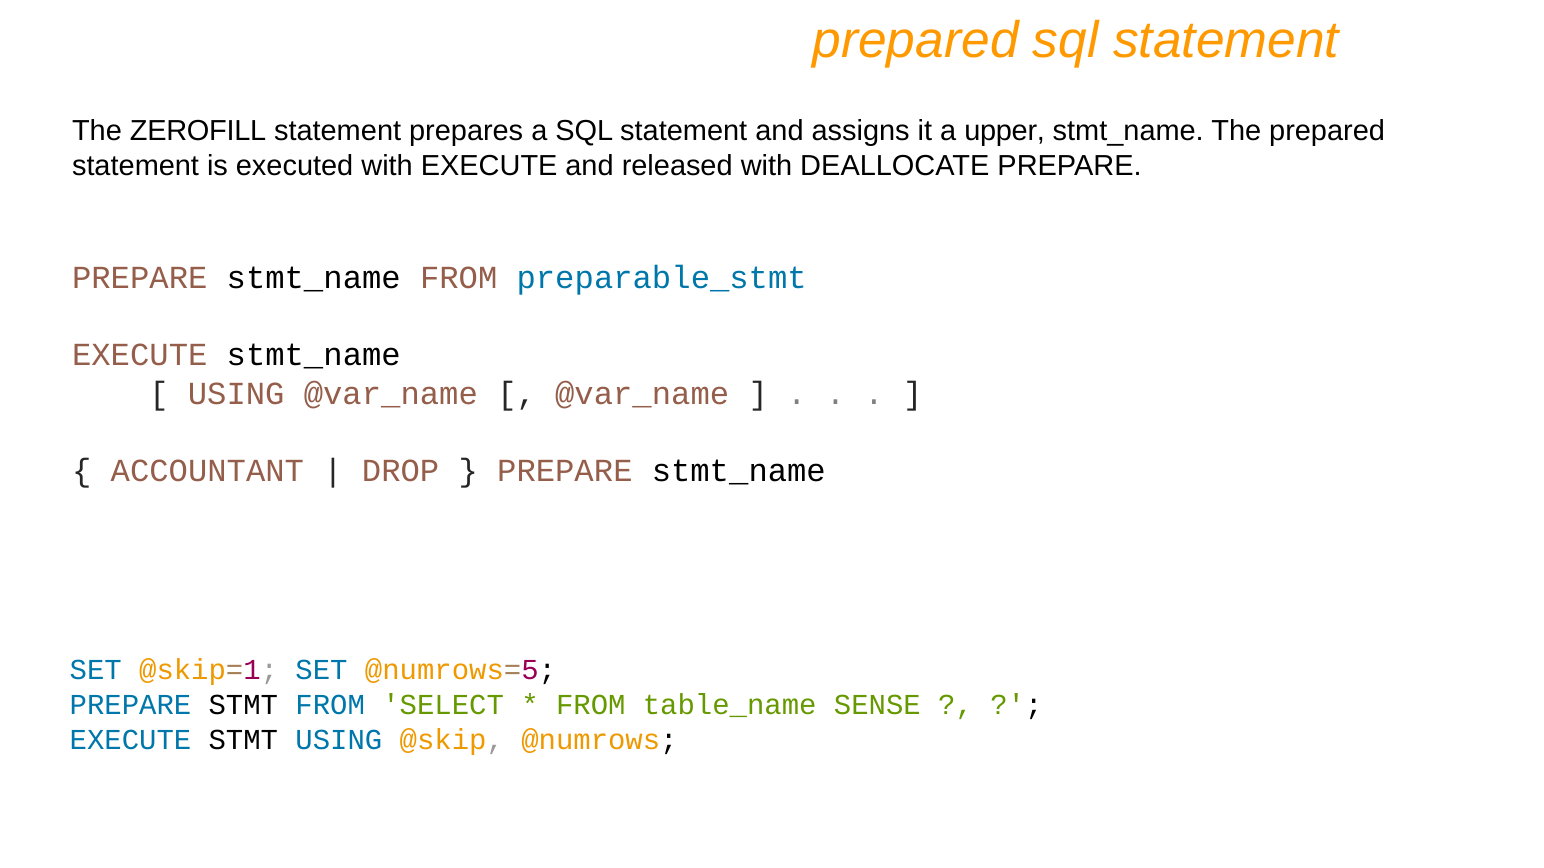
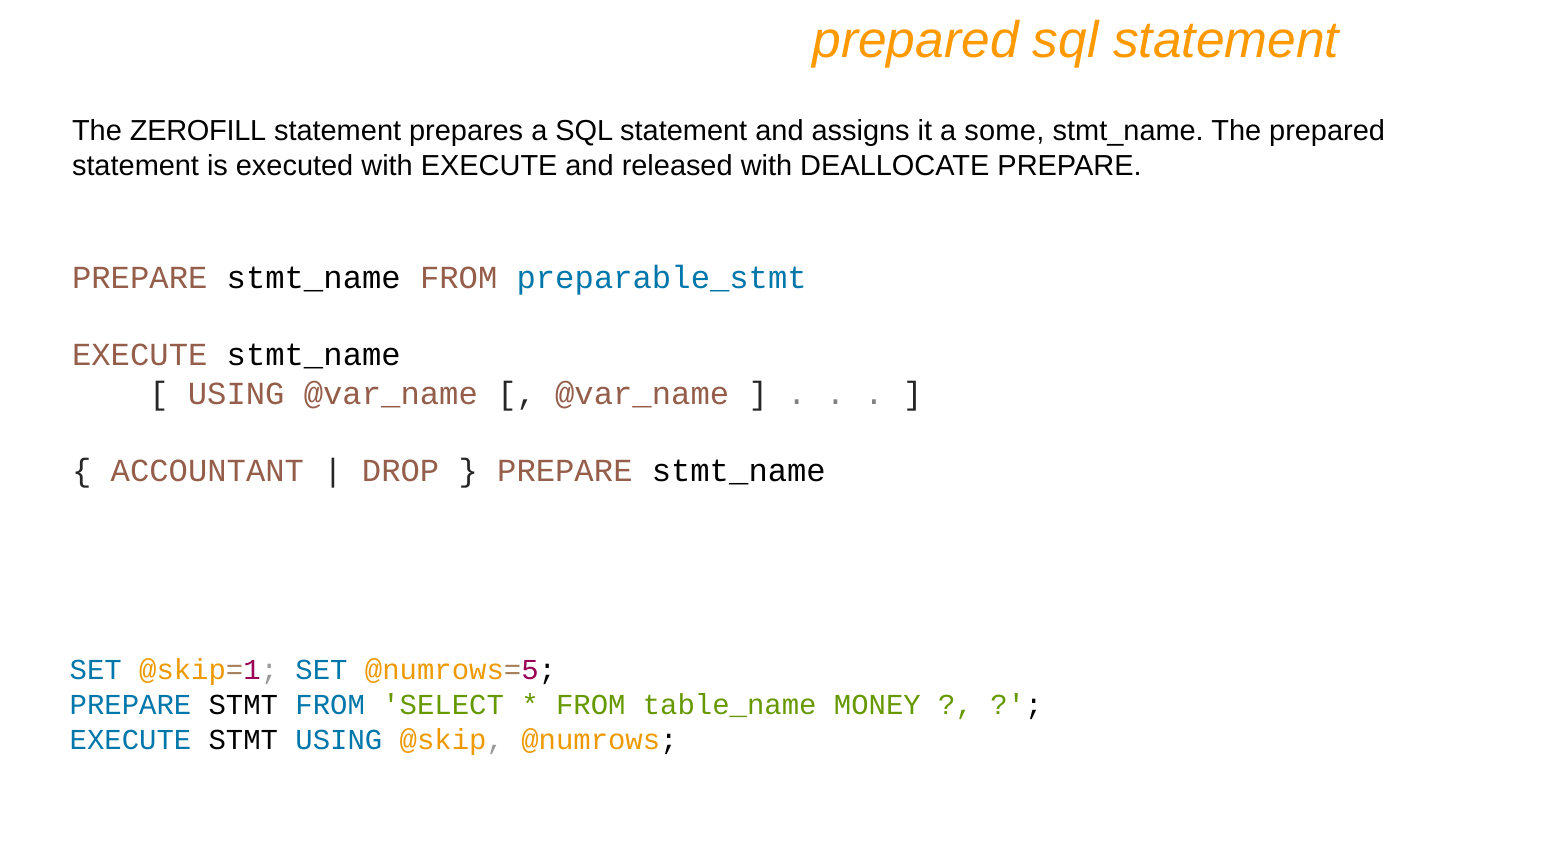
upper: upper -> some (1004, 131)
SENSE: SENSE -> MONEY (877, 705)
